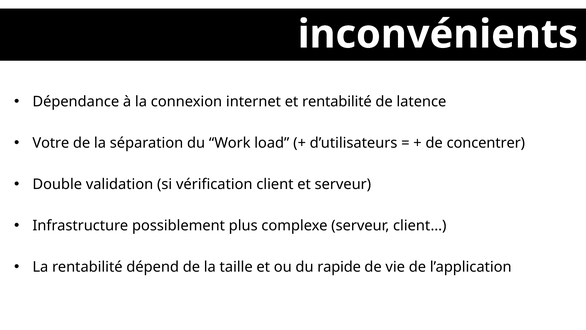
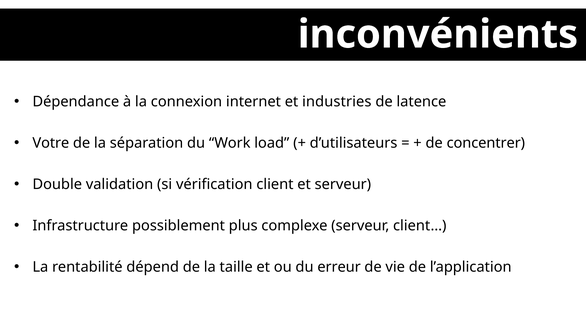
et rentabilité: rentabilité -> industries (337, 102)
rapide: rapide -> erreur (339, 267)
